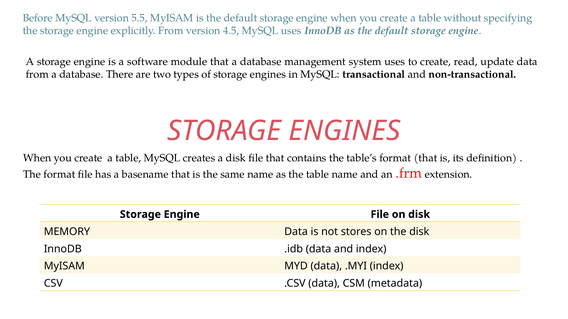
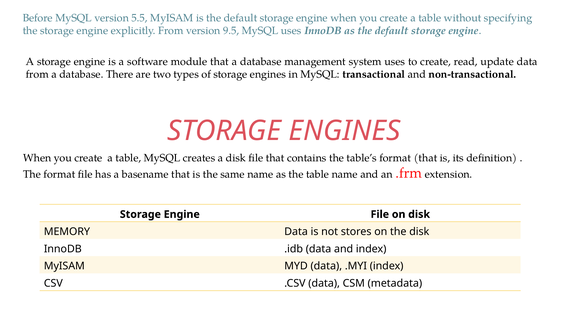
4.5: 4.5 -> 9.5 (231, 31)
